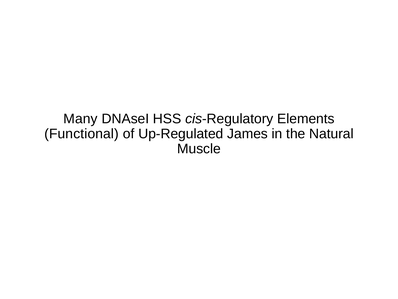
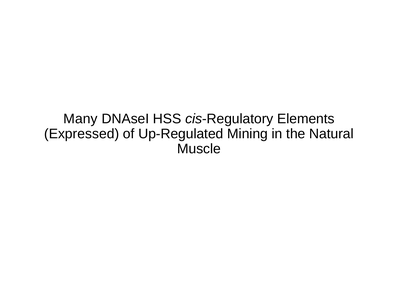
Functional: Functional -> Expressed (82, 134)
James: James -> Mining (248, 134)
